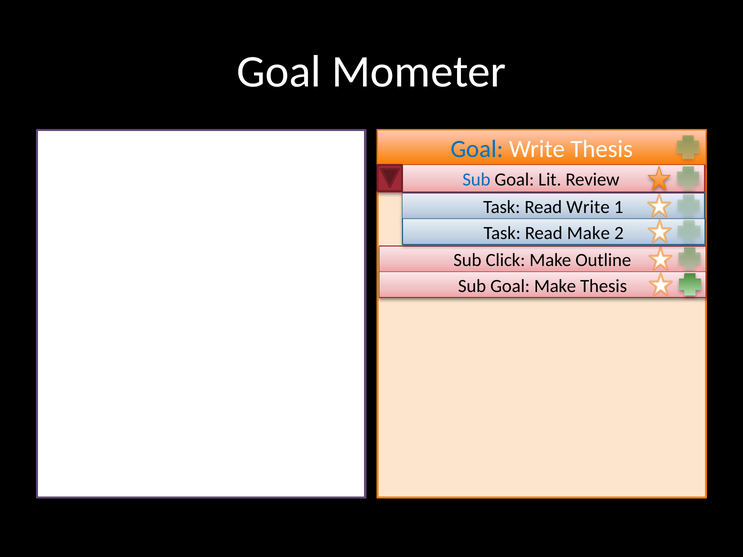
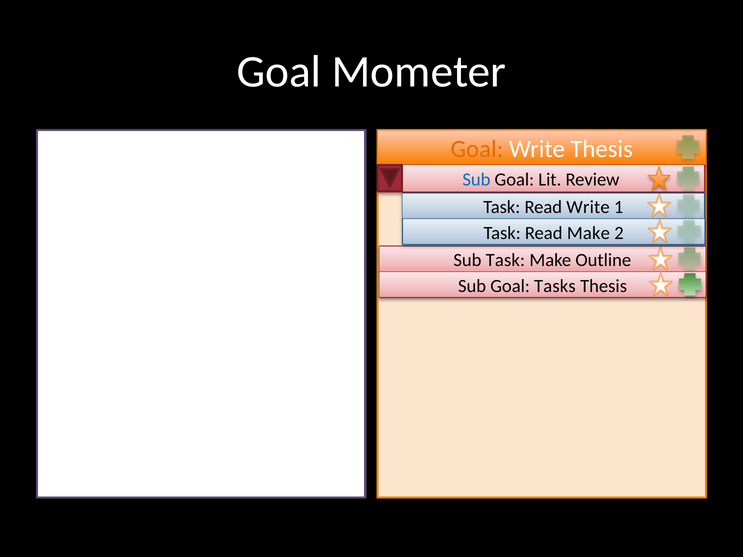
Goal colour: blue -> orange (477, 149)
Sub Click: Click -> Task (505, 260)
Goal Make: Make -> Tasks (555, 286)
